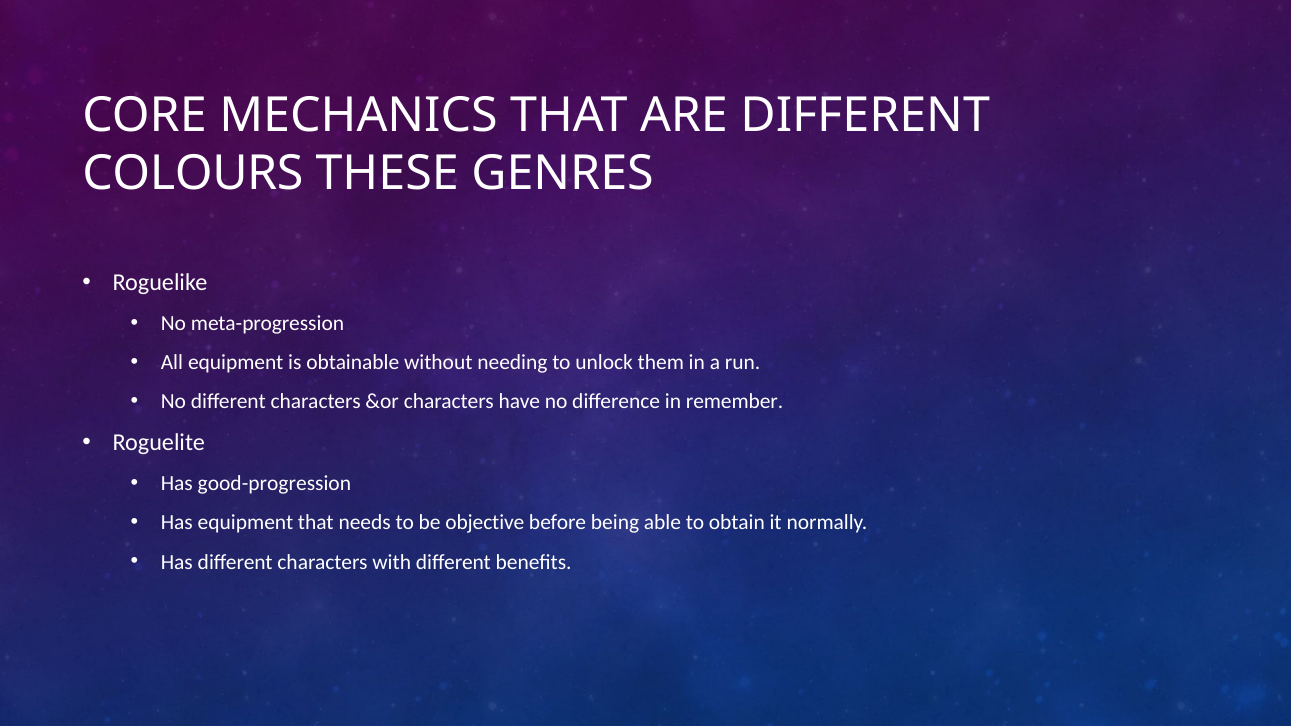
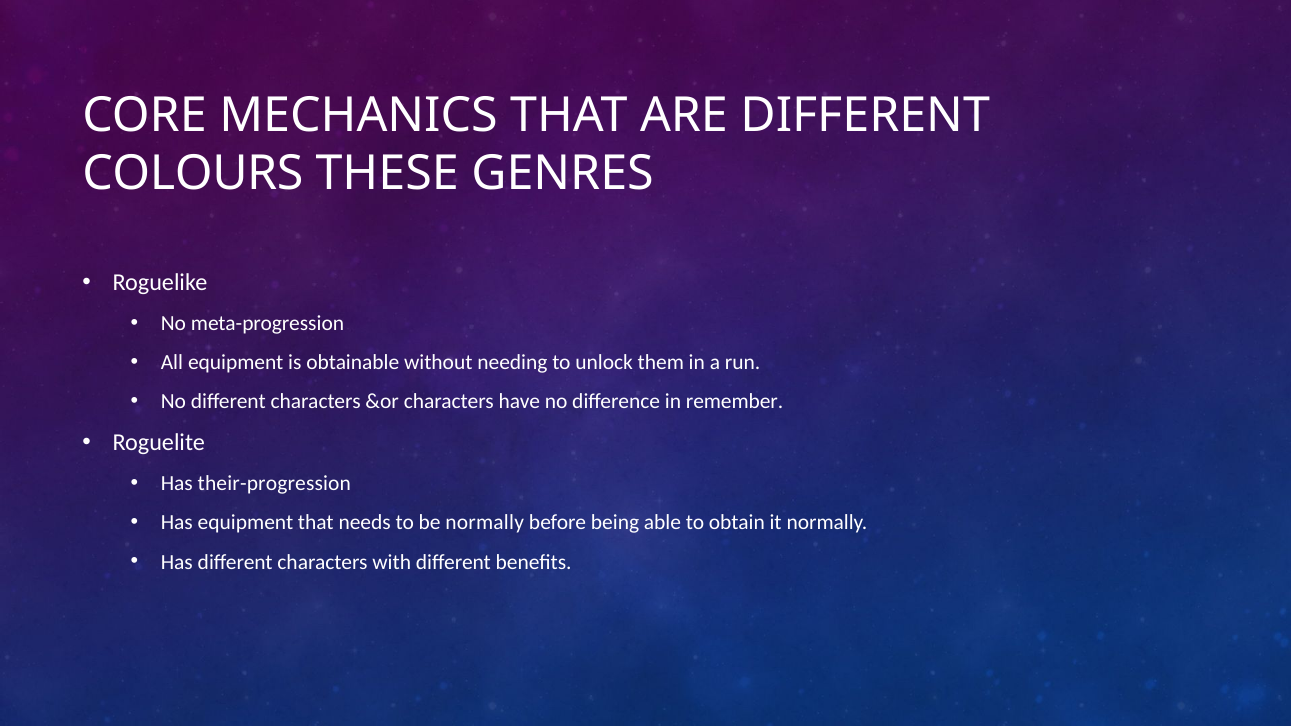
good-progression: good-progression -> their-progression (274, 484)
be objective: objective -> normally (485, 523)
